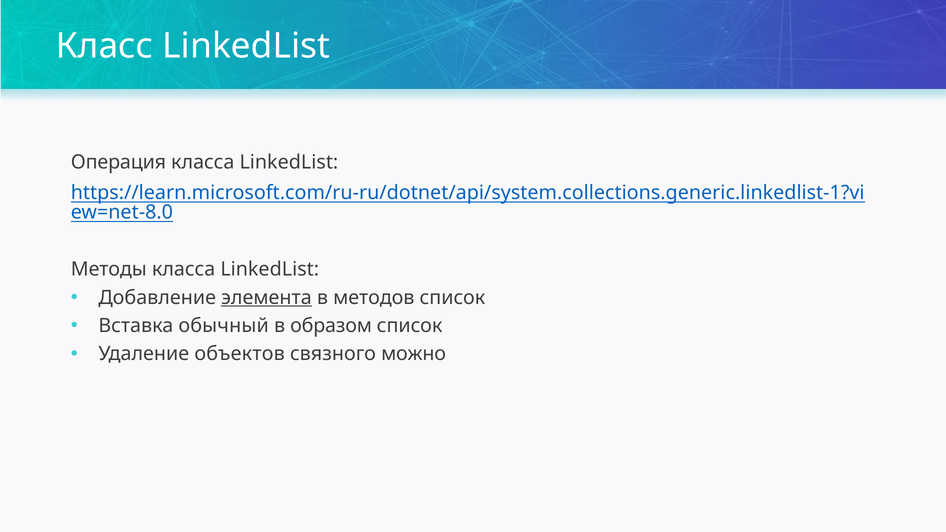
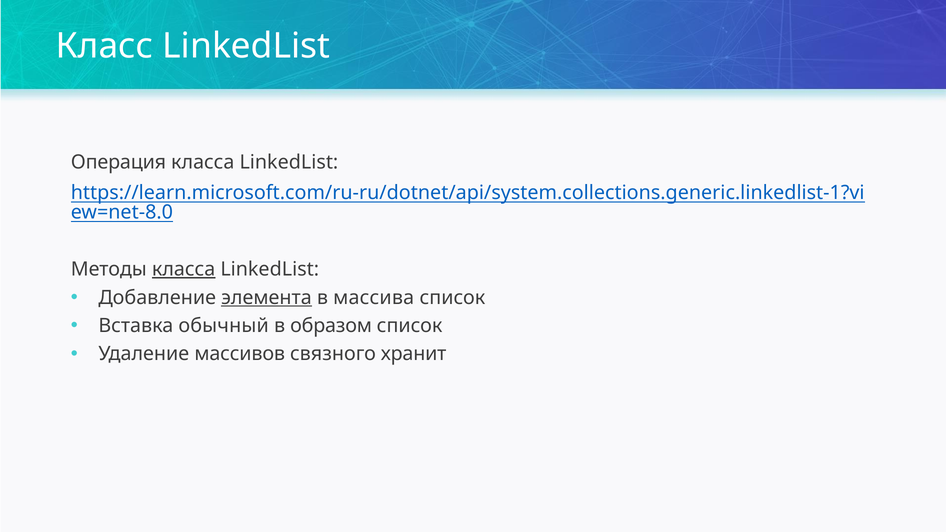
класса underline: none -> present (184, 269)
методов: методов -> массива (374, 298)
объектов: объектов -> массивов (240, 354)
можно: можно -> хранит (414, 354)
